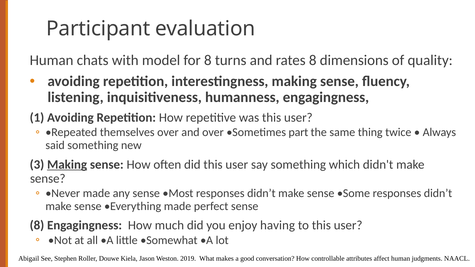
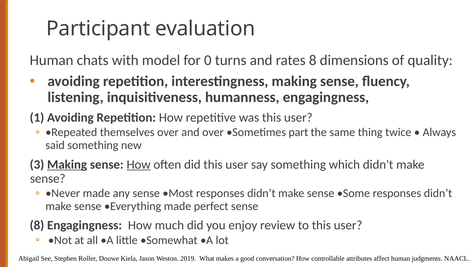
for 8: 8 -> 0 (208, 60)
How underline: none -> present (139, 165)
having: having -> review (278, 226)
